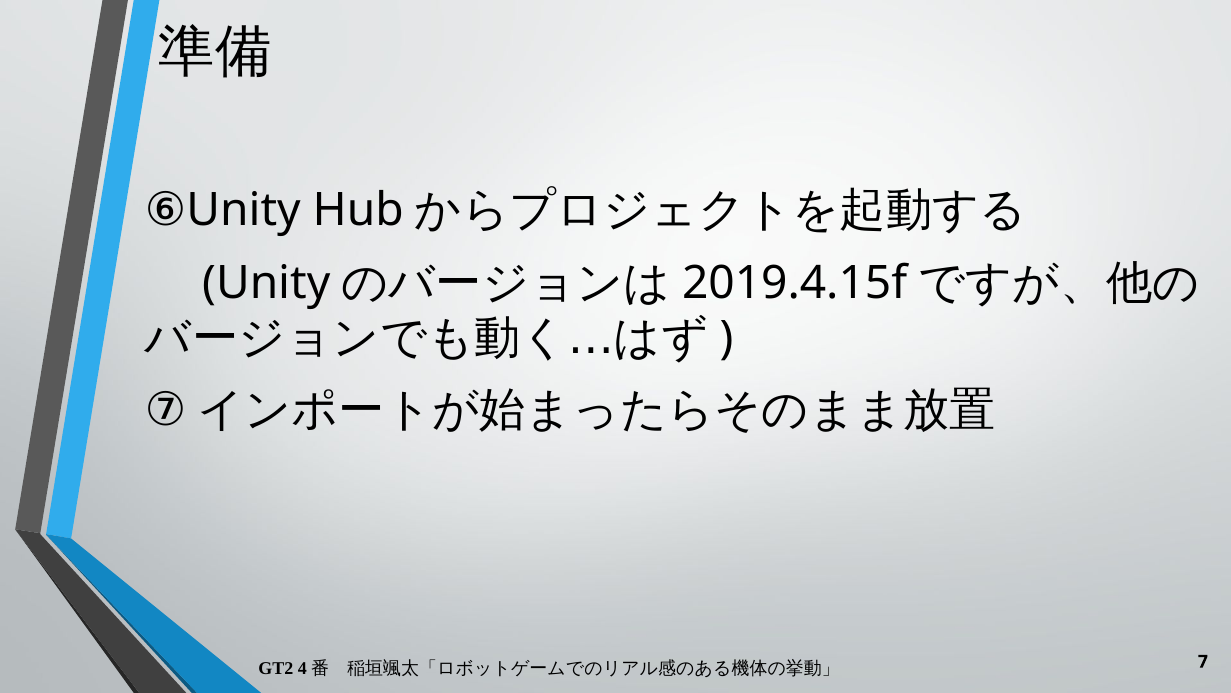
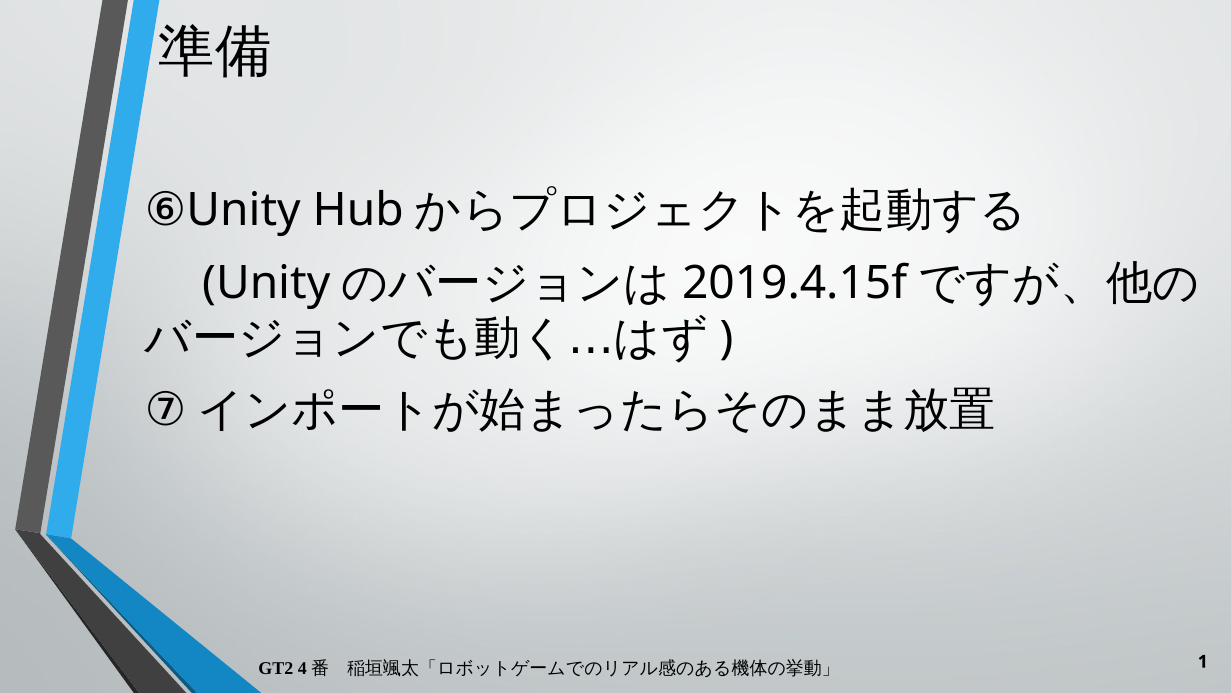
7: 7 -> 1 (1203, 661)
